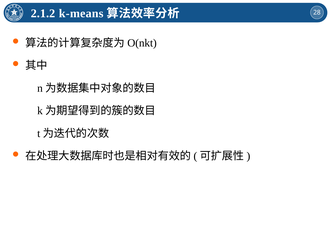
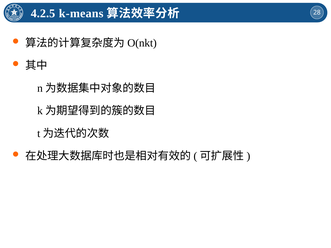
2.1.2: 2.1.2 -> 4.2.5 (43, 14)
